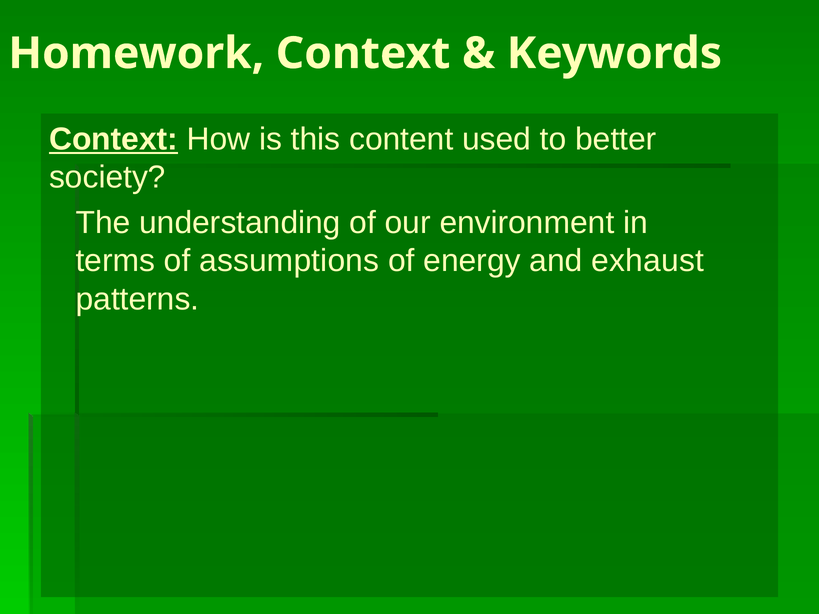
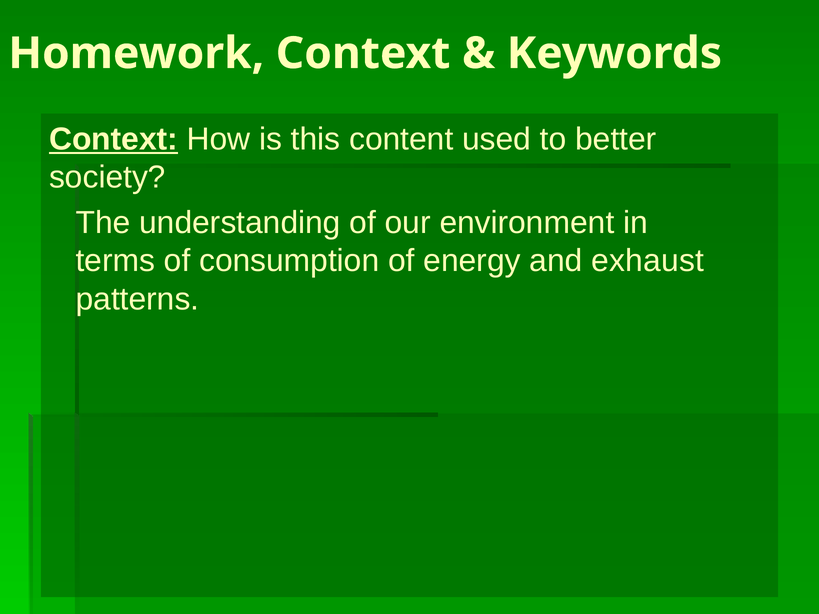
assumptions: assumptions -> consumption (289, 261)
